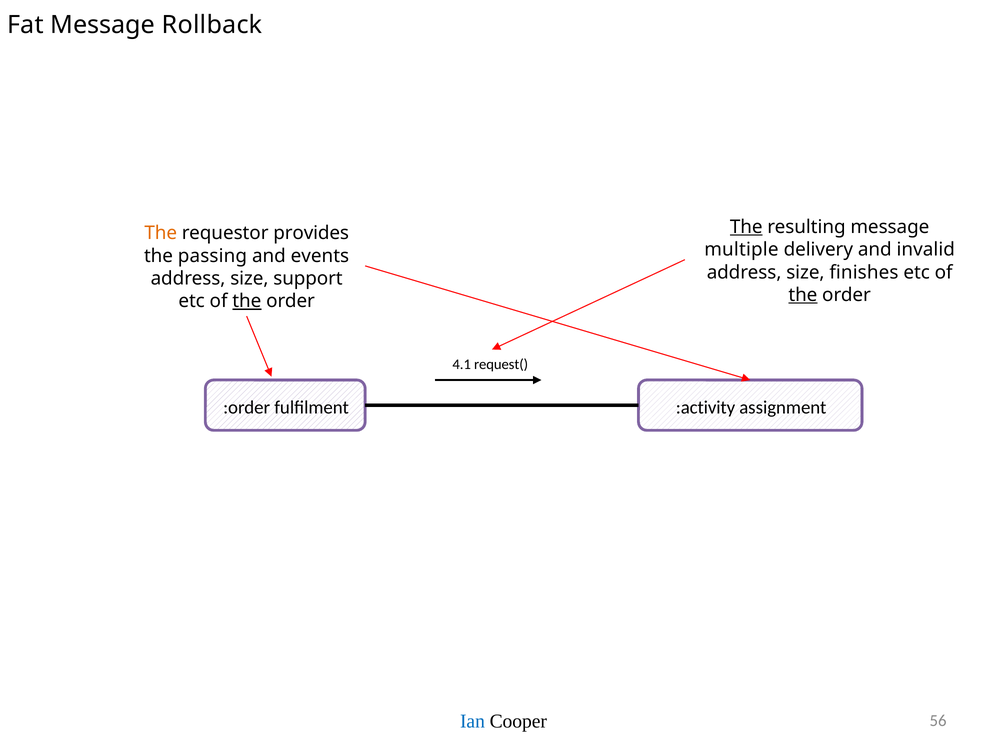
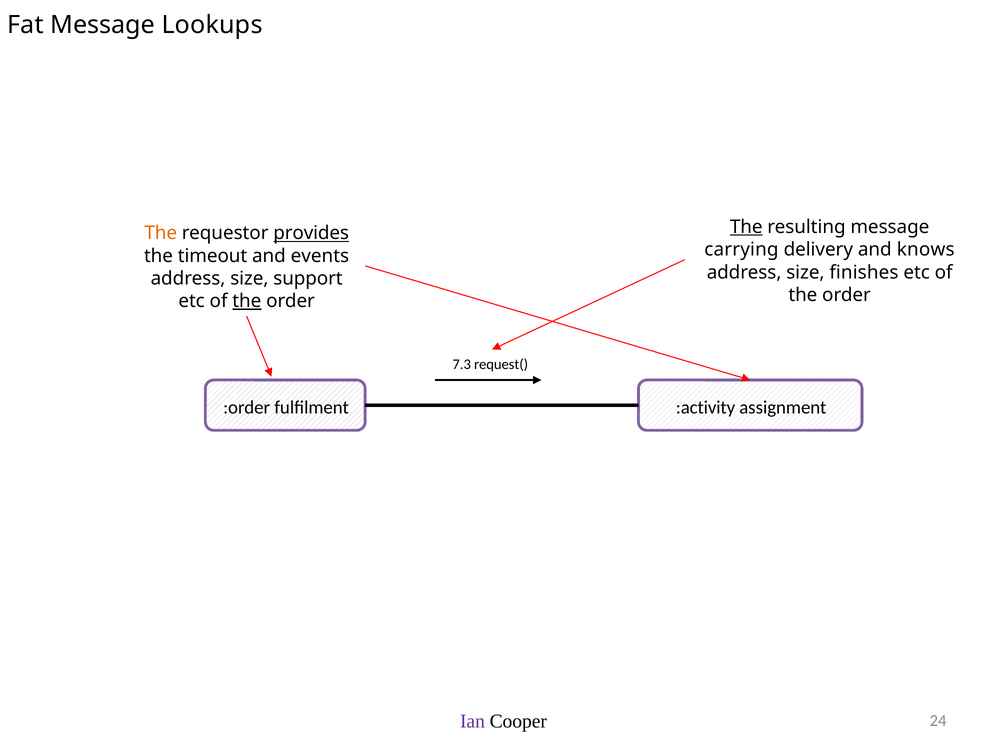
Rollback: Rollback -> Lookups (212, 25)
provides underline: none -> present (311, 233)
multiple: multiple -> carrying (741, 250)
invalid: invalid -> knows (926, 250)
passing: passing -> timeout (213, 256)
the underline: present -> none (803, 295)
4.1: 4.1 -> 7.3 (462, 364)
Ian colour: blue -> purple (472, 721)
56: 56 -> 24 (938, 721)
